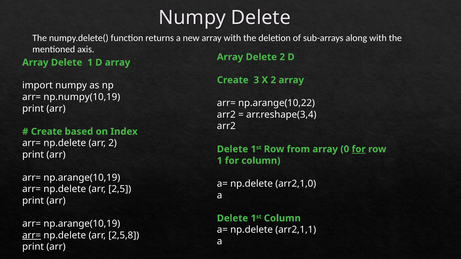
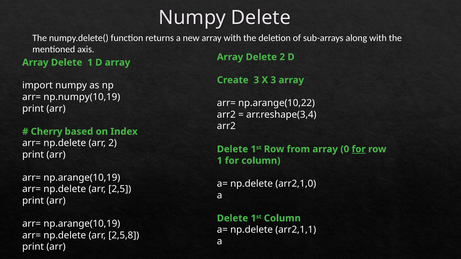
X 2: 2 -> 3 (273, 80)
Create: Create -> Cherry (47, 132)
arr= underline: present -> none (32, 235)
